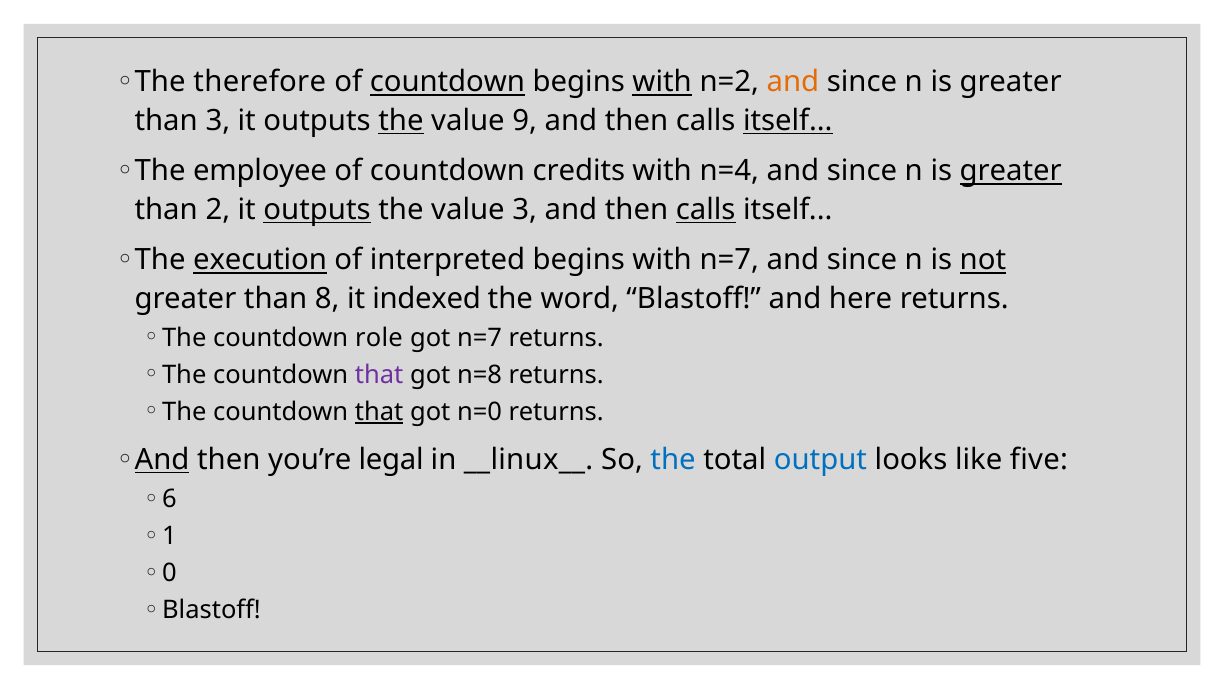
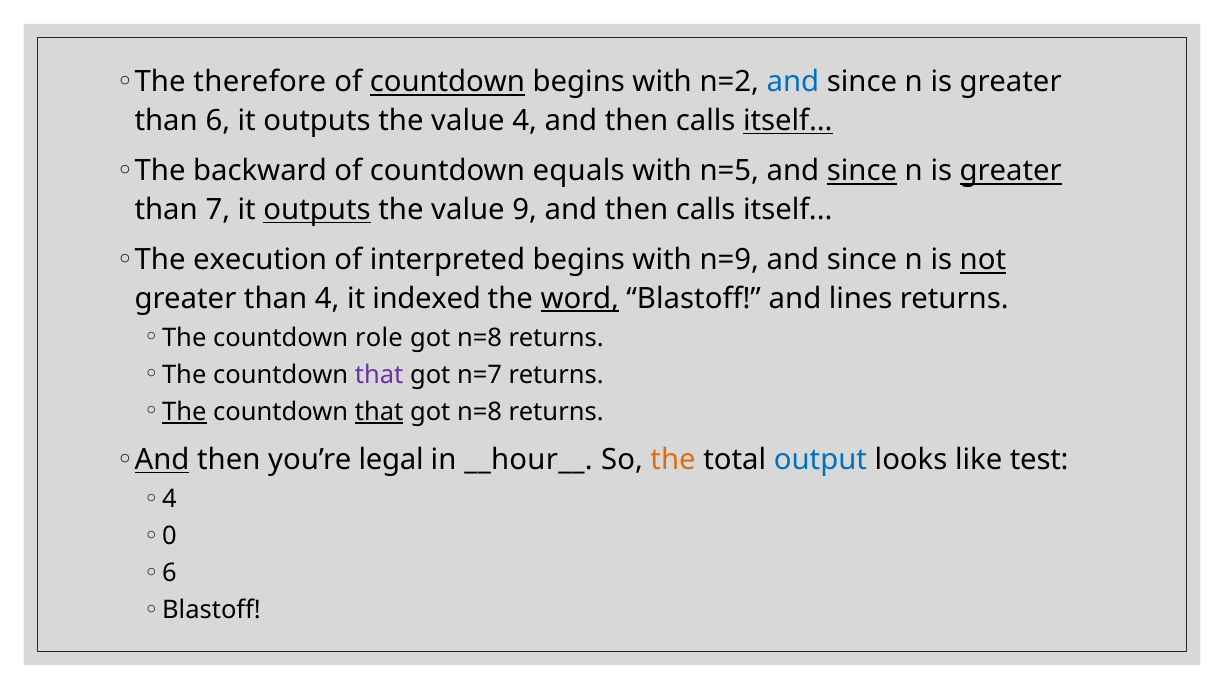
with underline: present -> none (662, 82)
and colour: orange -> blue (793, 82)
than 3: 3 -> 6 (218, 121)
the underline: present -> none (401, 121)
value 9: 9 -> 4 (525, 121)
employee: employee -> backward (260, 171)
credits: credits -> equals (579, 171)
n=4: n=4 -> n=5 (729, 171)
since underline: none -> present (862, 171)
2: 2 -> 7 (218, 210)
value 3: 3 -> 9 (525, 210)
calls underline: present -> none (706, 210)
execution underline: present -> none (260, 260)
with n=7: n=7 -> n=9 (729, 260)
than 8: 8 -> 4 (327, 299)
word underline: none -> present (580, 299)
here: here -> lines (861, 299)
n=7: n=7 -> n=8 (480, 338)
n=8: n=8 -> n=7 (480, 374)
The underline: none -> present (184, 411)
n=0: n=0 -> n=8 (480, 411)
__linux__: __linux__ -> __hour__ (529, 460)
the colour: blue -> orange (673, 460)
five: five -> test (1039, 460)
6: 6 -> 4 (169, 499)
1: 1 -> 0 (169, 536)
0: 0 -> 6 (169, 573)
